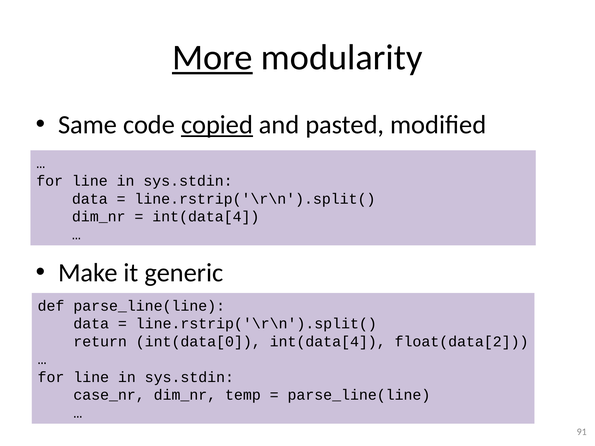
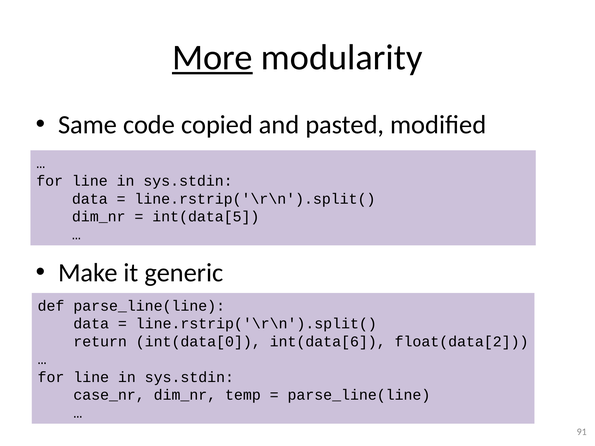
copied underline: present -> none (217, 125)
int(data[4: int(data[4 -> int(data[5 (206, 217)
int(data[0 int(data[4: int(data[4 -> int(data[6 (328, 342)
